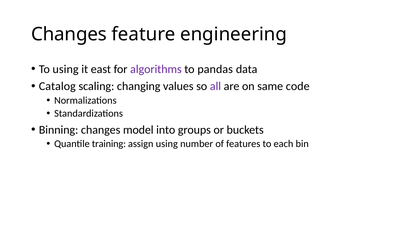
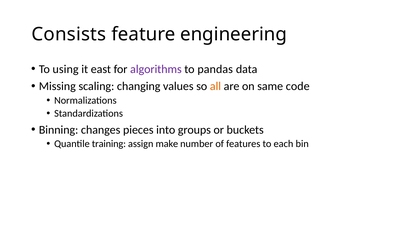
Changes: Changes -> Consists (69, 34)
Catalog: Catalog -> Missing (57, 86)
all colour: purple -> orange (215, 86)
model: model -> pieces (138, 130)
assign using: using -> make (167, 144)
